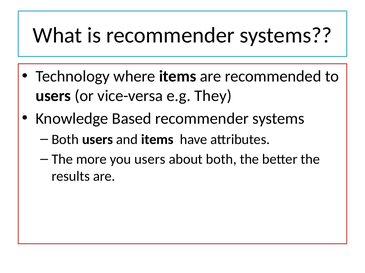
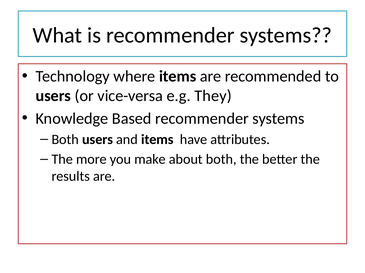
you users: users -> make (150, 160)
